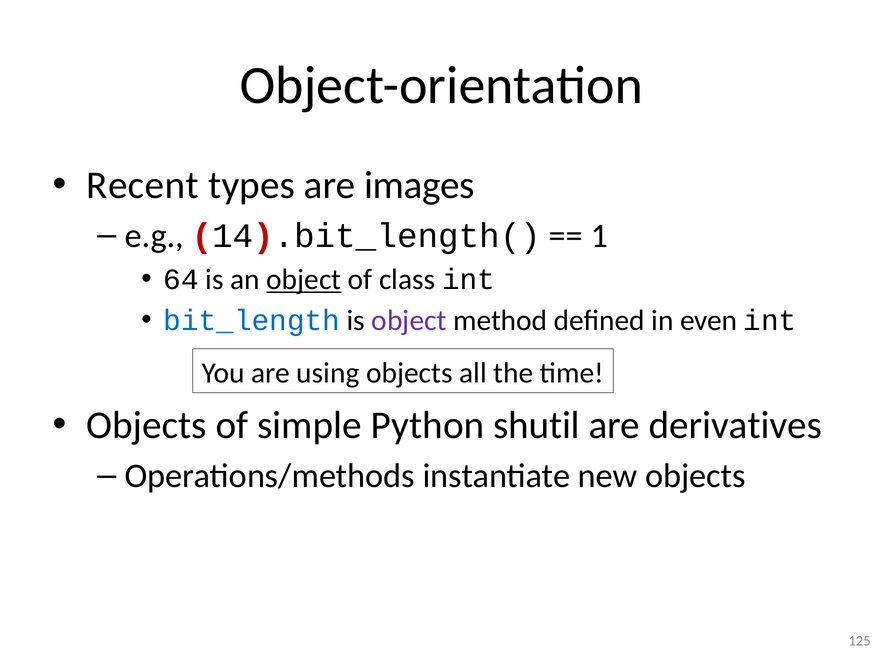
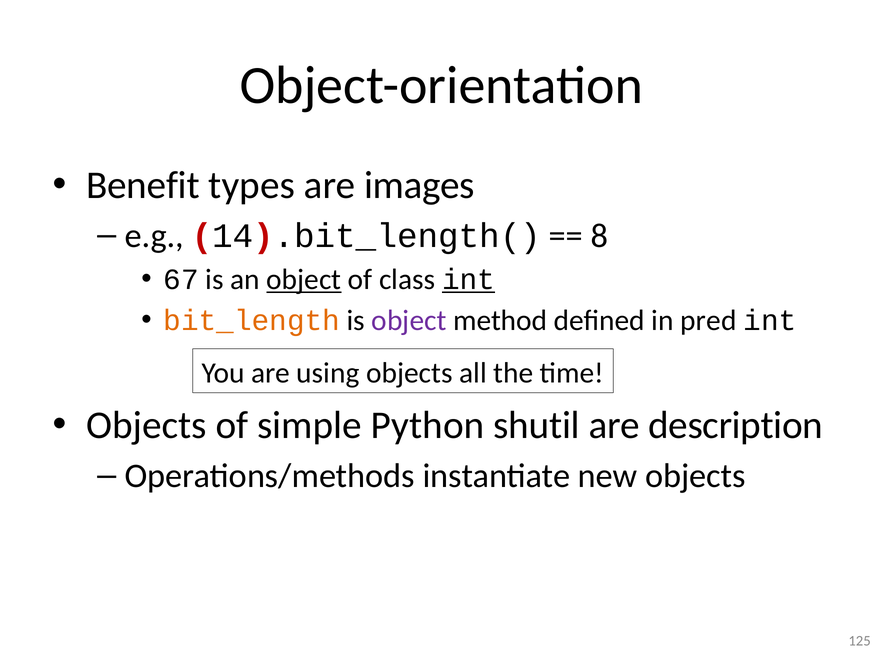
Recent: Recent -> Benefit (143, 185)
1: 1 -> 8 (599, 236)
64: 64 -> 67 (181, 280)
int underline: none -> present (469, 280)
bit_length colour: blue -> orange (252, 321)
even: even -> pred (708, 321)
derivatives: derivatives -> description (736, 426)
